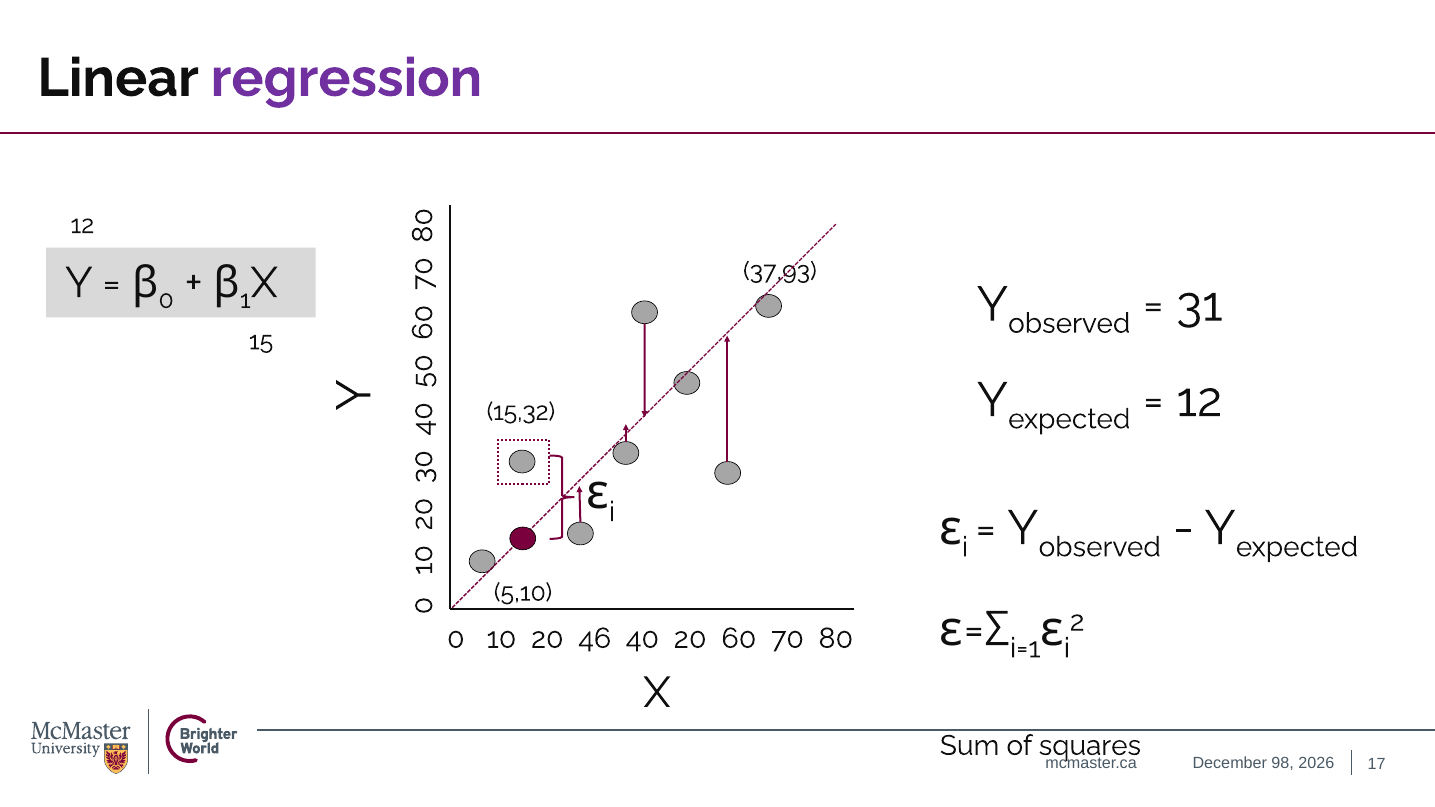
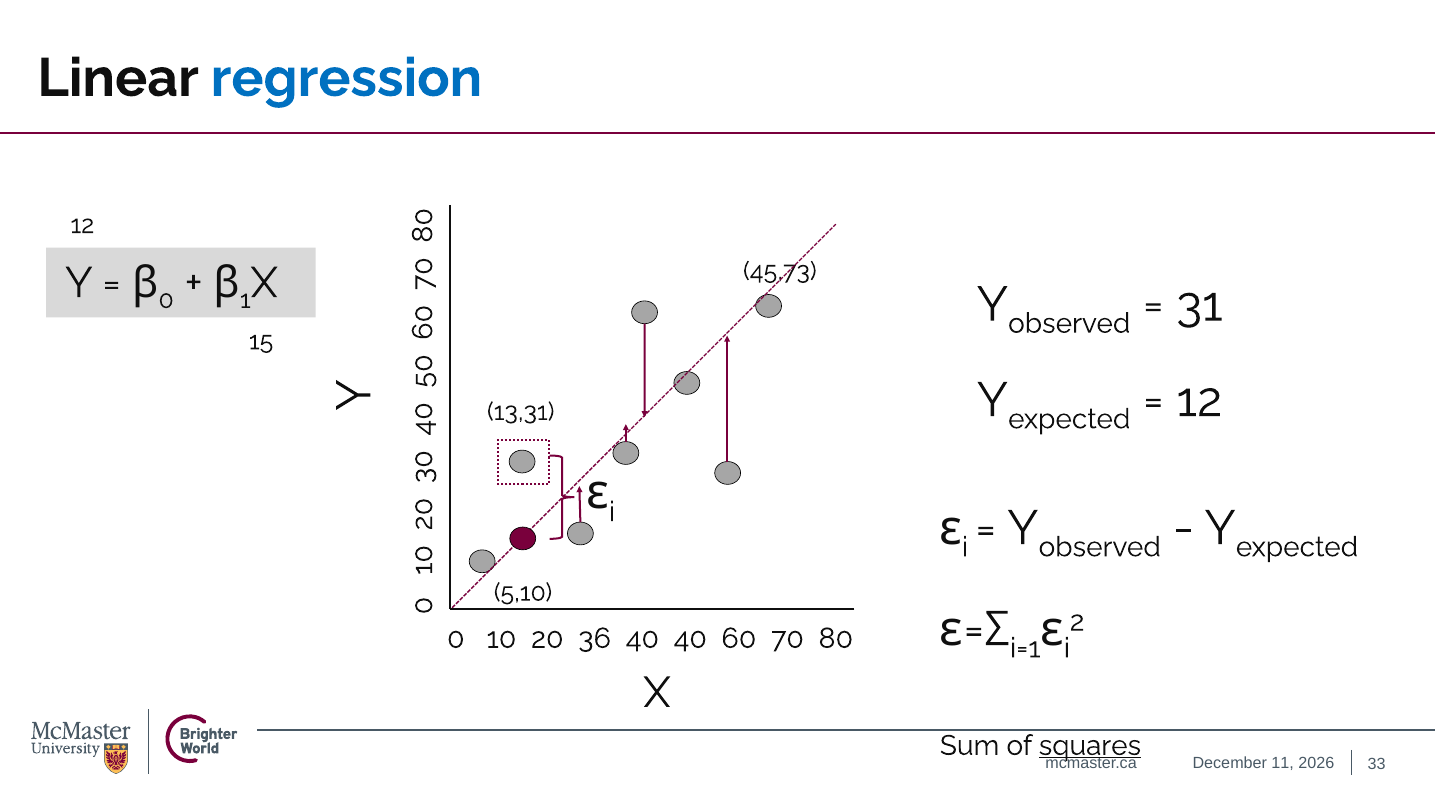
regression colour: purple -> blue (346, 78)
37,93: 37,93 -> 45,73 (780, 271)
15,32: 15,32 -> 13,31 (521, 412)
46: 46 -> 36 (595, 639)
40 20: 20 -> 40 (690, 639)
squares underline: none -> present (1090, 746)
98: 98 -> 11 (1283, 764)
17: 17 -> 33 (1377, 764)
